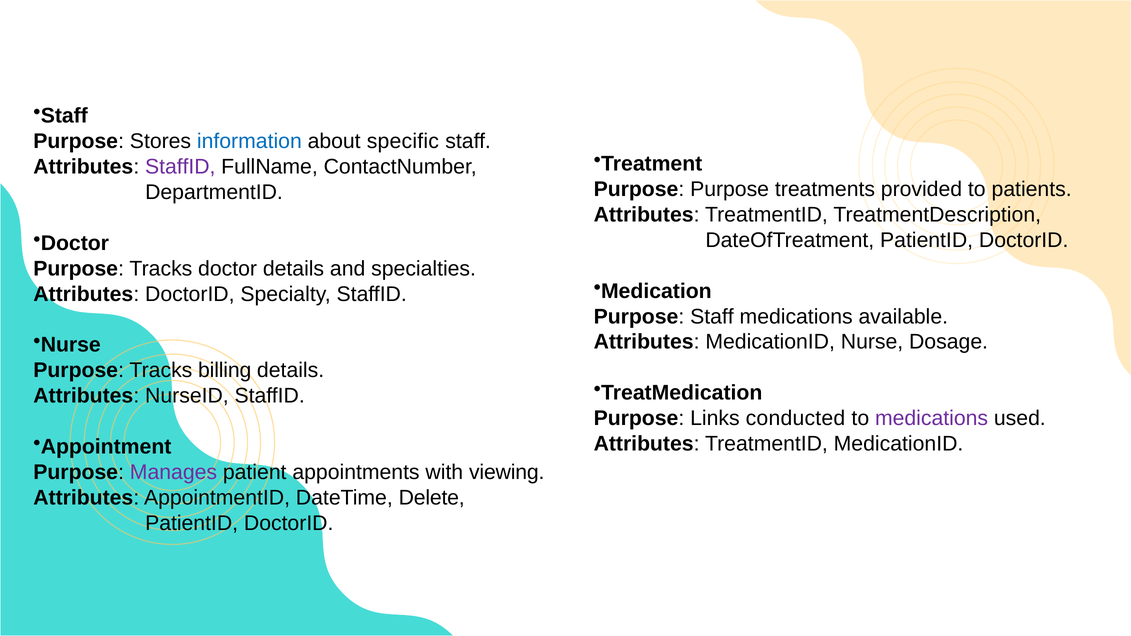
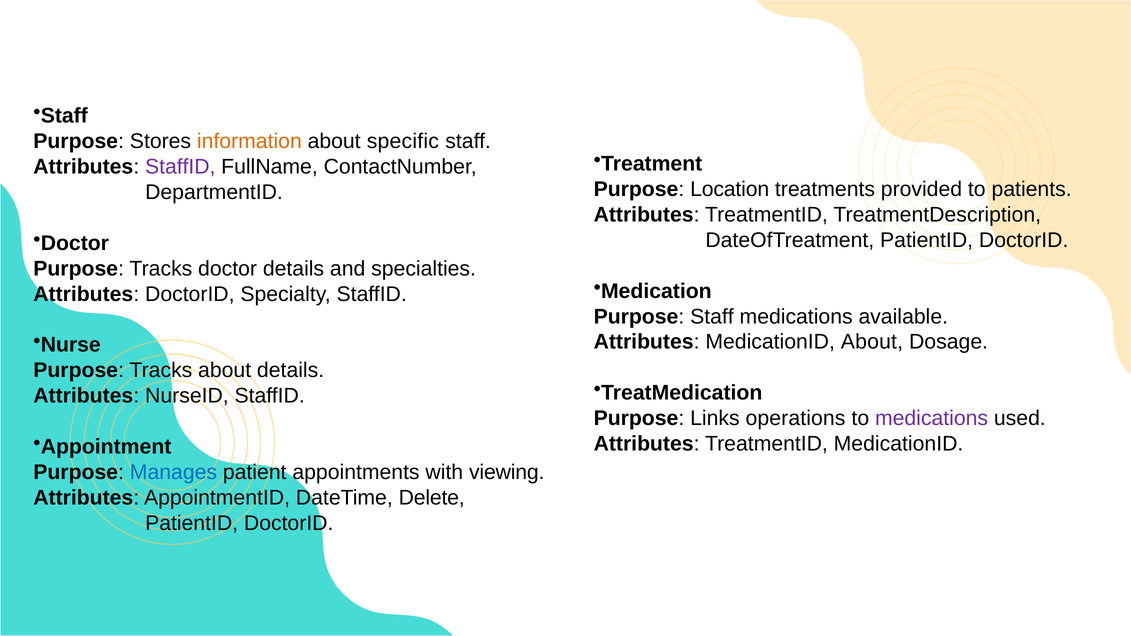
information colour: blue -> orange (249, 141)
Purpose Purpose: Purpose -> Location (730, 189)
MedicationID Nurse: Nurse -> About (872, 342)
Tracks billing: billing -> about (225, 370)
conducted: conducted -> operations (795, 418)
Manages colour: purple -> blue (173, 472)
